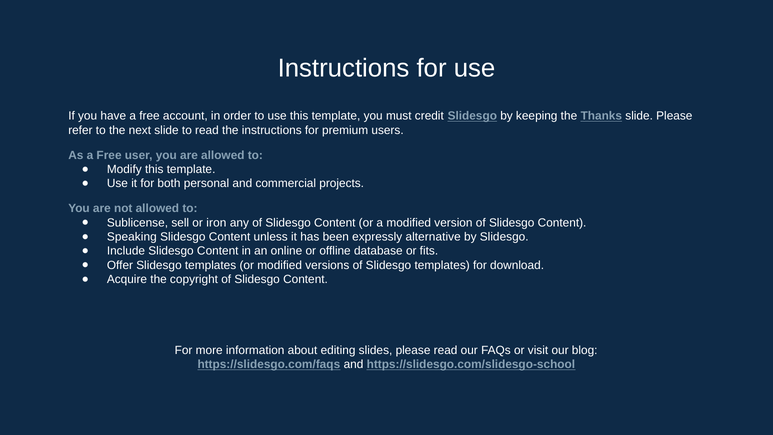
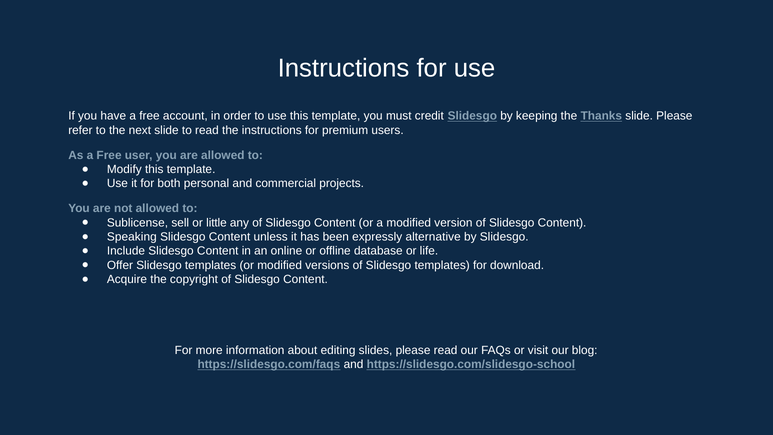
iron: iron -> little (216, 223)
fits: fits -> life (429, 251)
